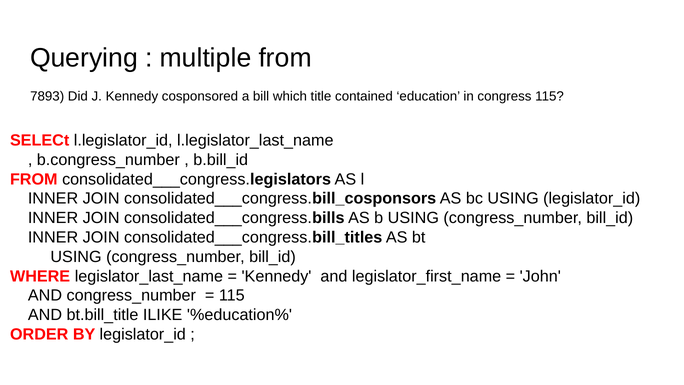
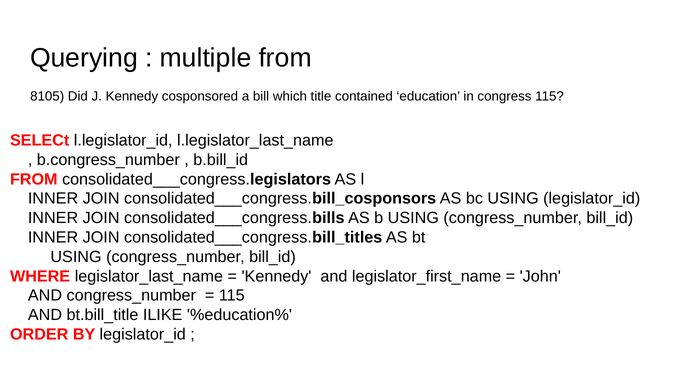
7893: 7893 -> 8105 (47, 96)
